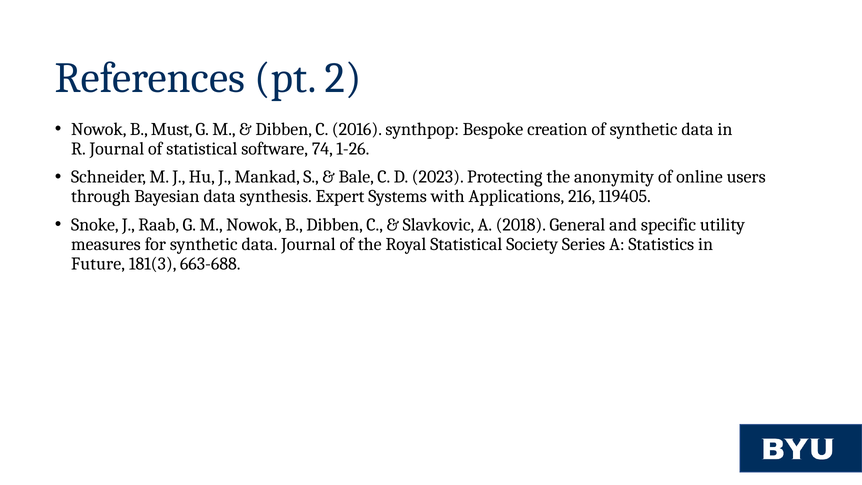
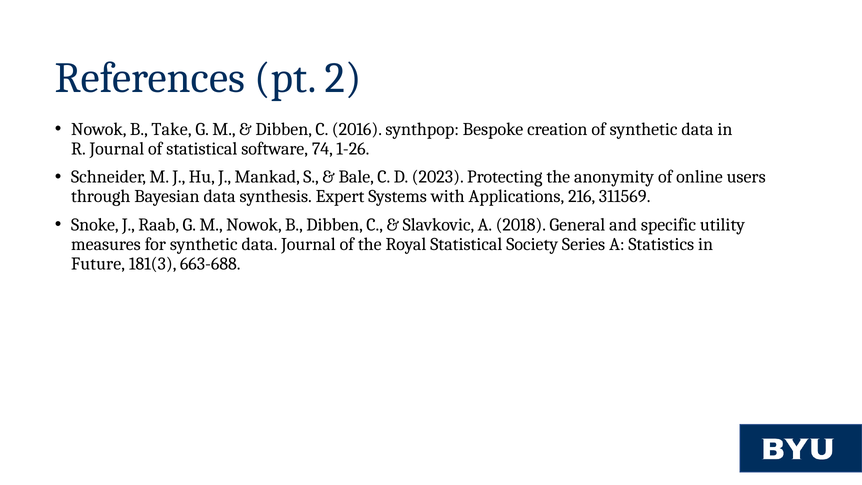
Must: Must -> Take (172, 129)
119405: 119405 -> 311569 (625, 196)
